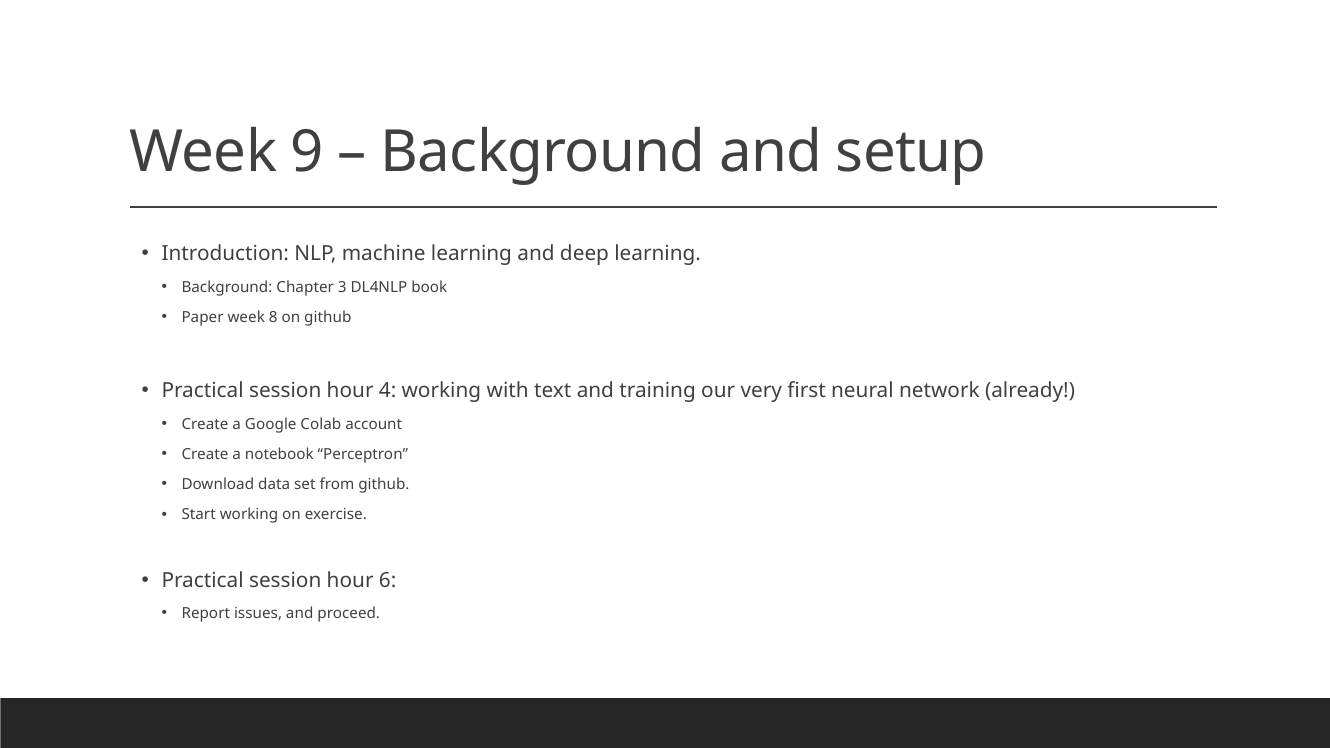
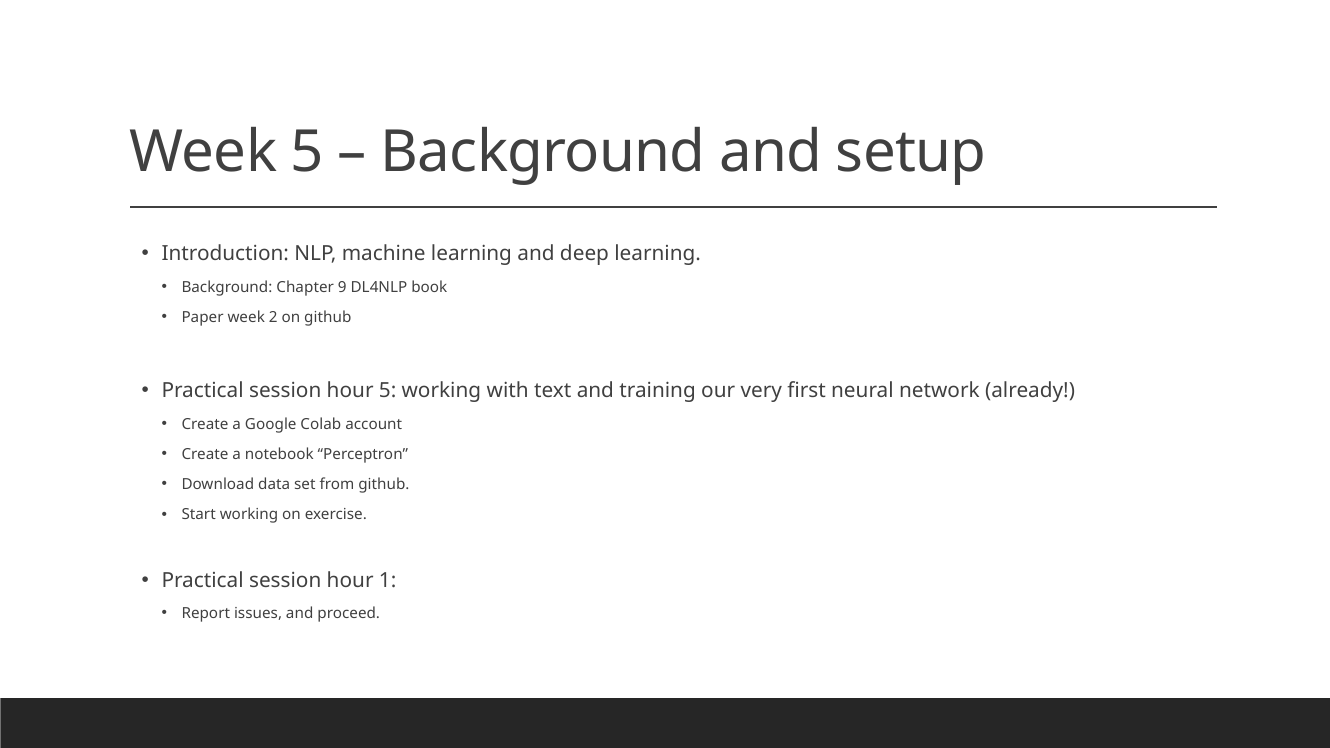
Week 9: 9 -> 5 (308, 153)
3: 3 -> 9 (342, 287)
8: 8 -> 2 (273, 317)
hour 4: 4 -> 5 (388, 391)
6: 6 -> 1 (388, 581)
